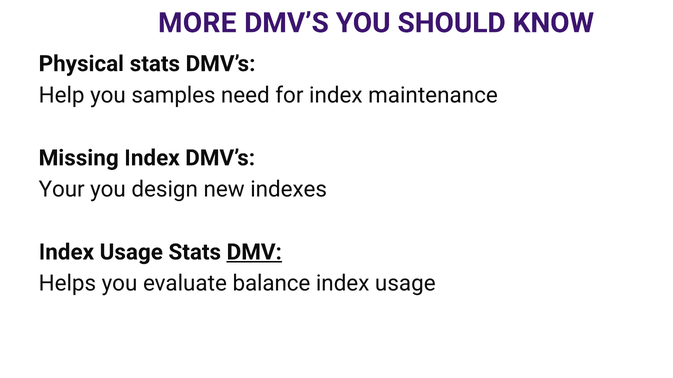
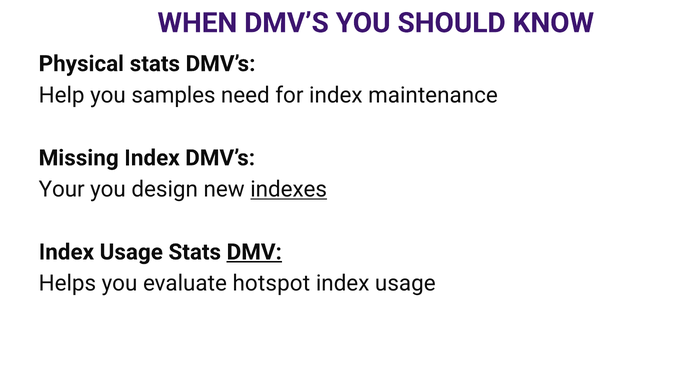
MORE: MORE -> WHEN (197, 23)
indexes underline: none -> present (289, 190)
balance: balance -> hotspot (271, 284)
